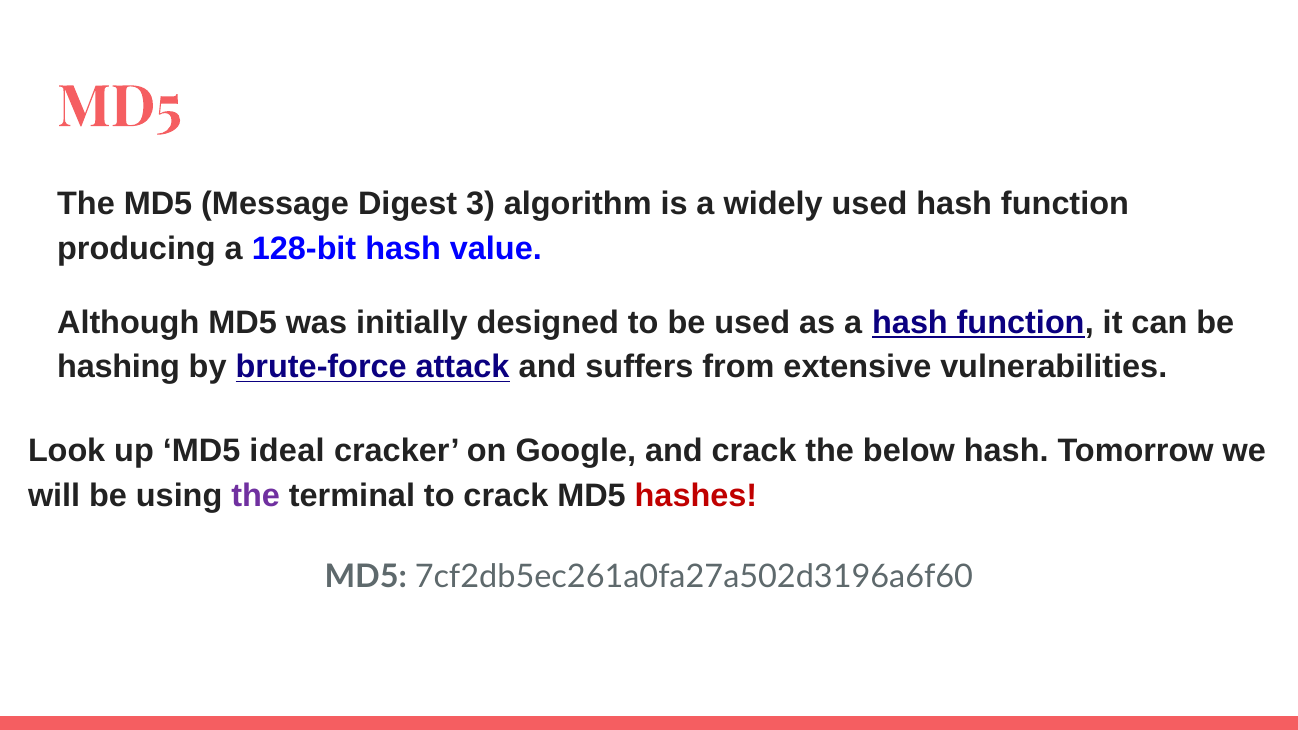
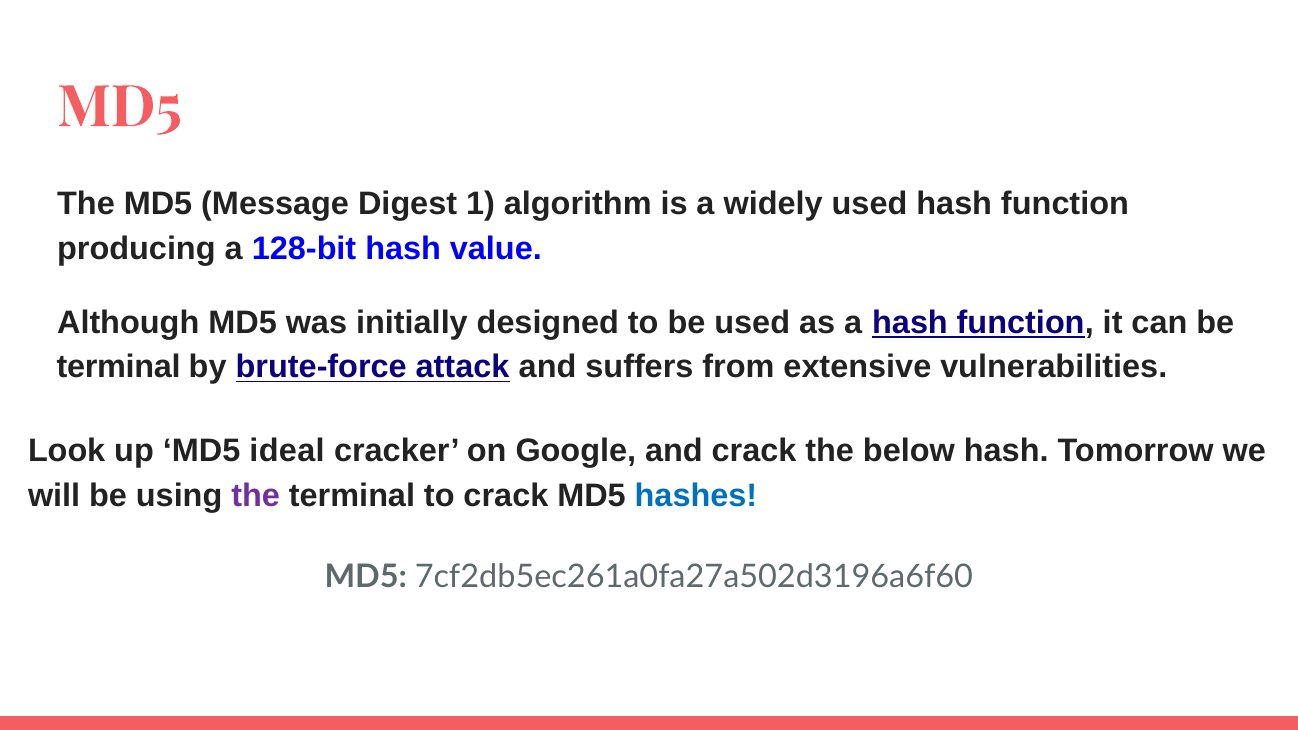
3: 3 -> 1 (481, 204)
hashing: hashing -> terminal (119, 367)
hashes colour: red -> blue (696, 496)
